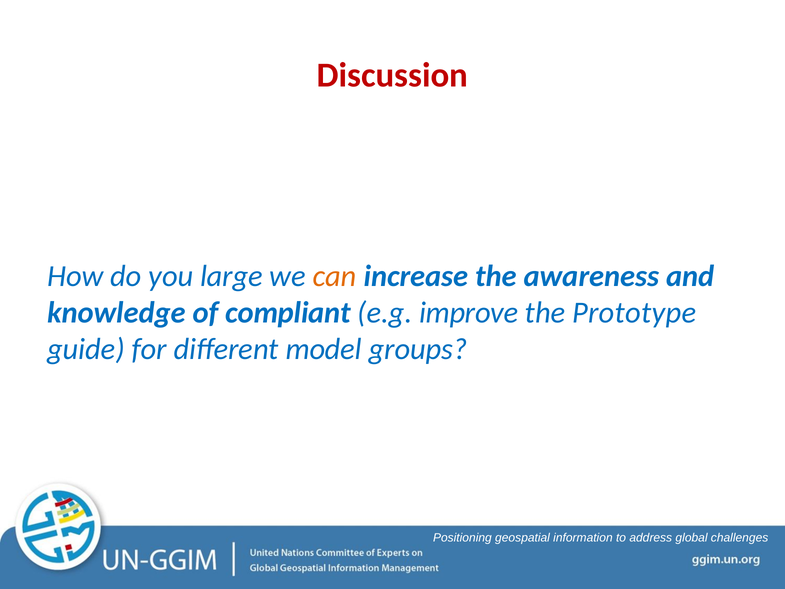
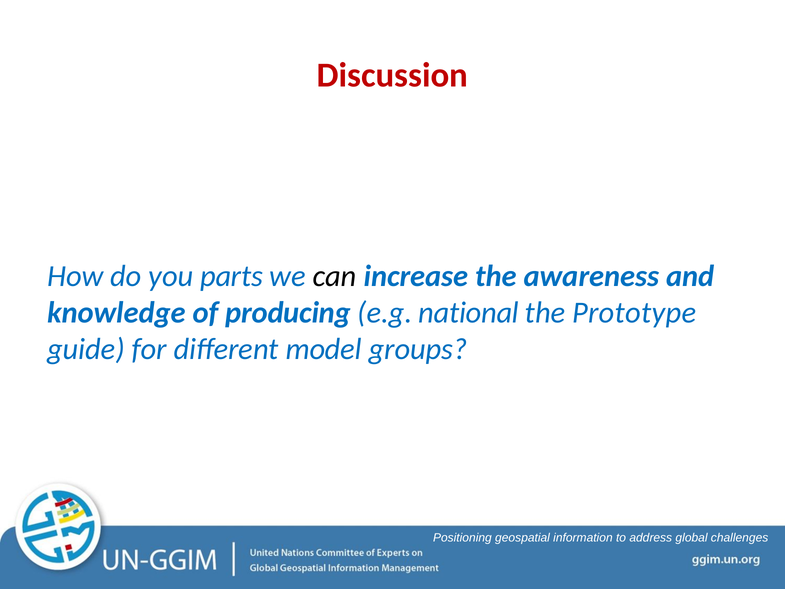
large: large -> parts (232, 276)
can colour: orange -> black (335, 276)
compliant: compliant -> producing (288, 312)
improve: improve -> national (469, 312)
